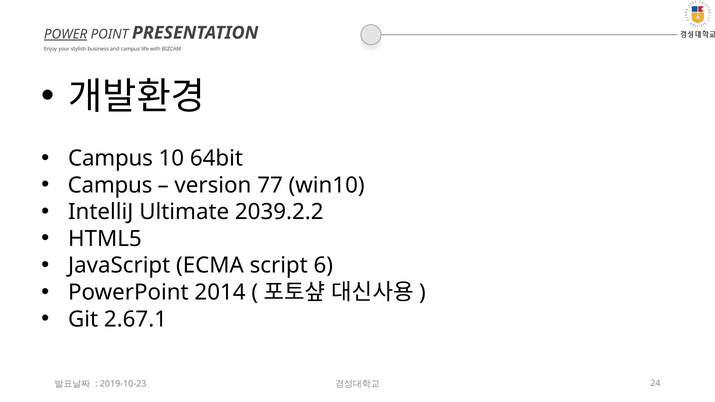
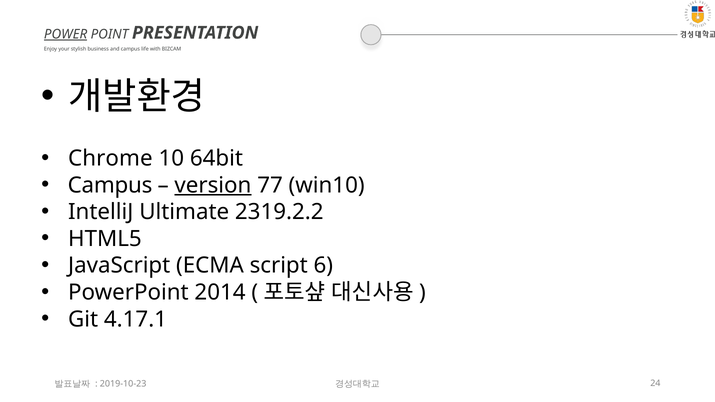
Campus: Campus -> Chrome (110, 158)
version underline: none -> present (213, 185)
2039.2.2: 2039.2.2 -> 2319.2.2 (279, 212)
2.67.1: 2.67.1 -> 4.17.1 (135, 319)
